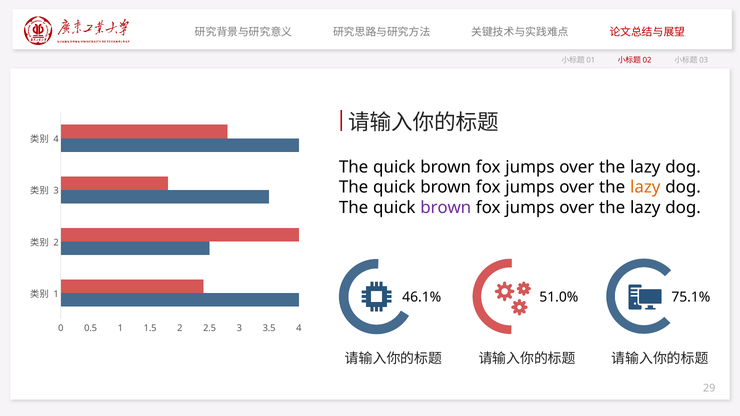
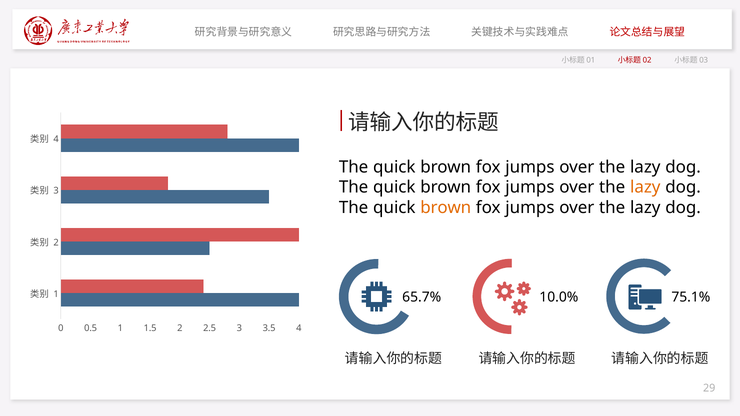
brown colour: purple -> orange (446, 208)
51.0%: 51.0% -> 10.0% (559, 297)
46.1%: 46.1% -> 65.7% (422, 298)
